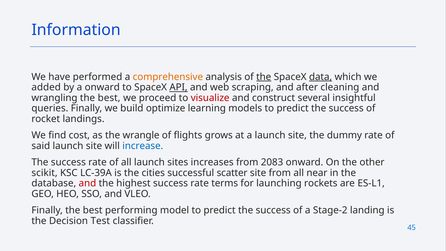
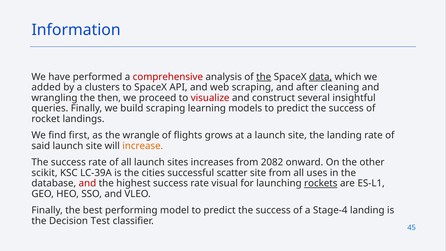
comprehensive colour: orange -> red (168, 77)
a onward: onward -> clusters (102, 87)
API underline: present -> none (178, 87)
wrangling the best: best -> then (109, 98)
build optimize: optimize -> scraping (166, 108)
cost: cost -> first (79, 135)
the dummy: dummy -> landing (344, 135)
increase colour: blue -> orange (143, 146)
2083: 2083 -> 2082 (272, 162)
near: near -> uses (317, 173)
terms: terms -> visual (225, 183)
rockets underline: none -> present (321, 183)
Stage-2: Stage-2 -> Stage-4 (330, 210)
